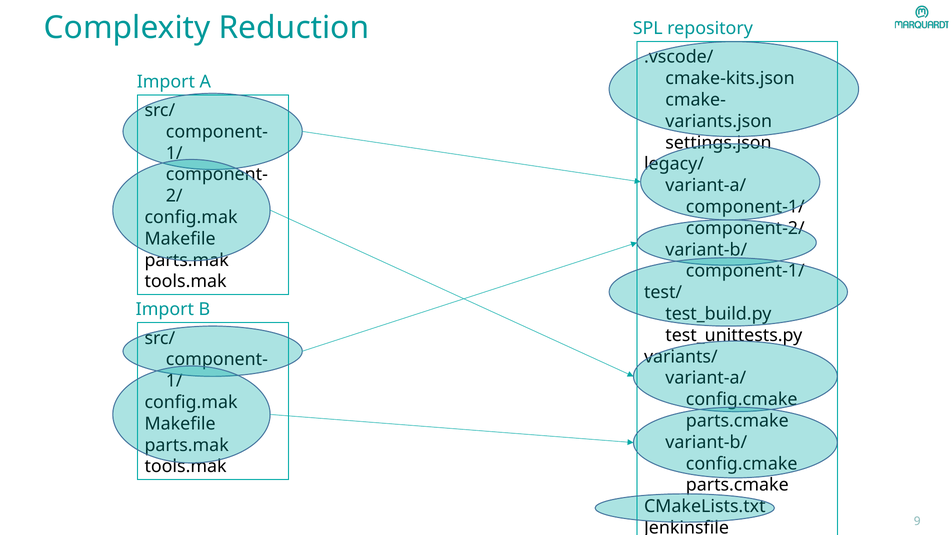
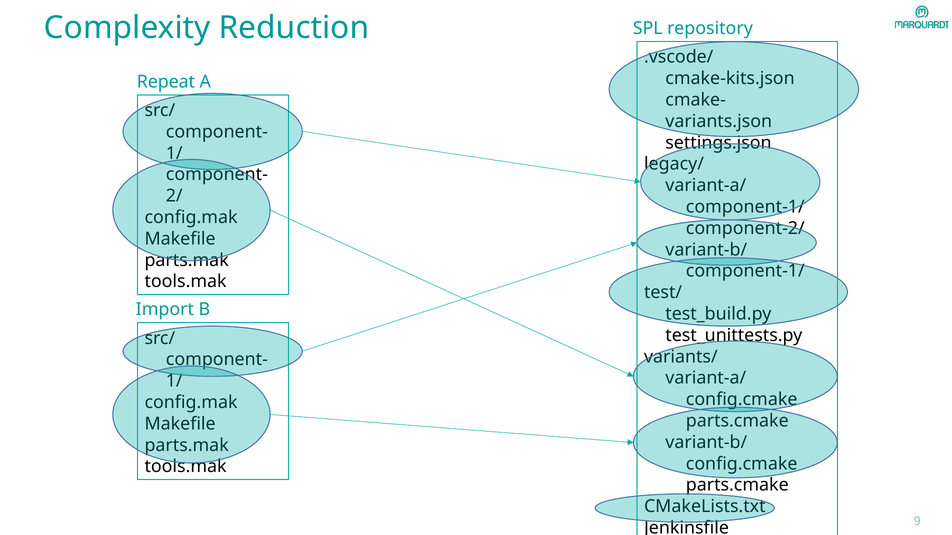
Import: Import -> Repeat (166, 82)
